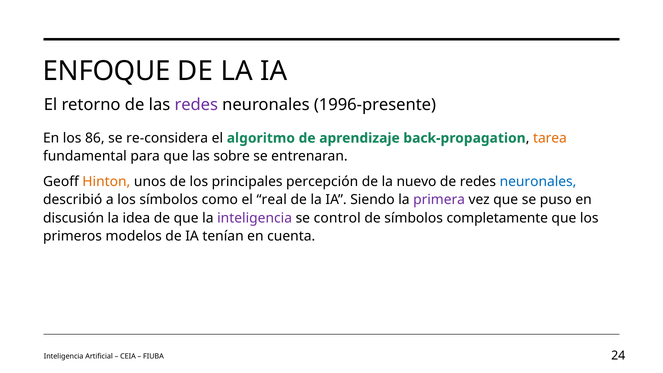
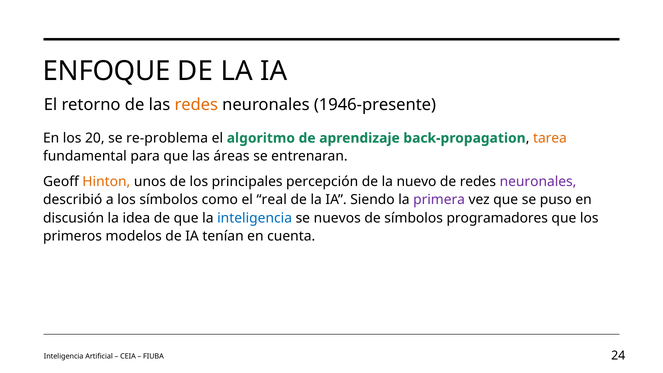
redes colour: purple -> orange (196, 105)
1996-presente: 1996-presente -> 1946-presente (375, 105)
86: 86 -> 20 (95, 138)
re-considera: re-considera -> re-problema (167, 138)
sobre: sobre -> áreas (232, 156)
neuronales colour: blue -> purple (538, 182)
inteligencia colour: purple -> blue (255, 218)
control: control -> nuevos (337, 218)
completamente: completamente -> programadores (497, 218)
